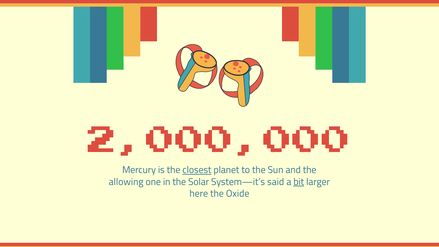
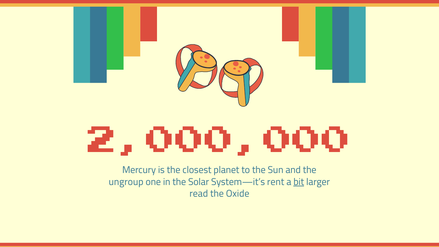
closest underline: present -> none (197, 170)
allowing: allowing -> ungroup (126, 182)
said: said -> rent (276, 182)
here: here -> read (199, 193)
